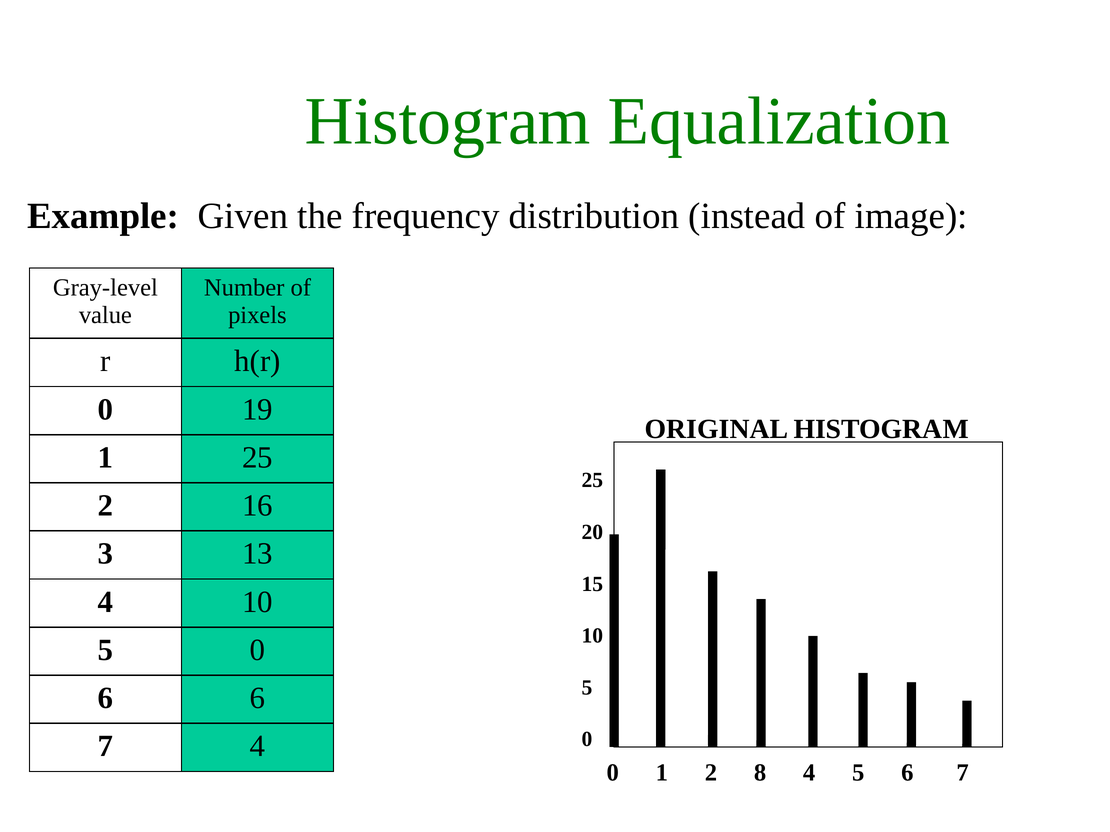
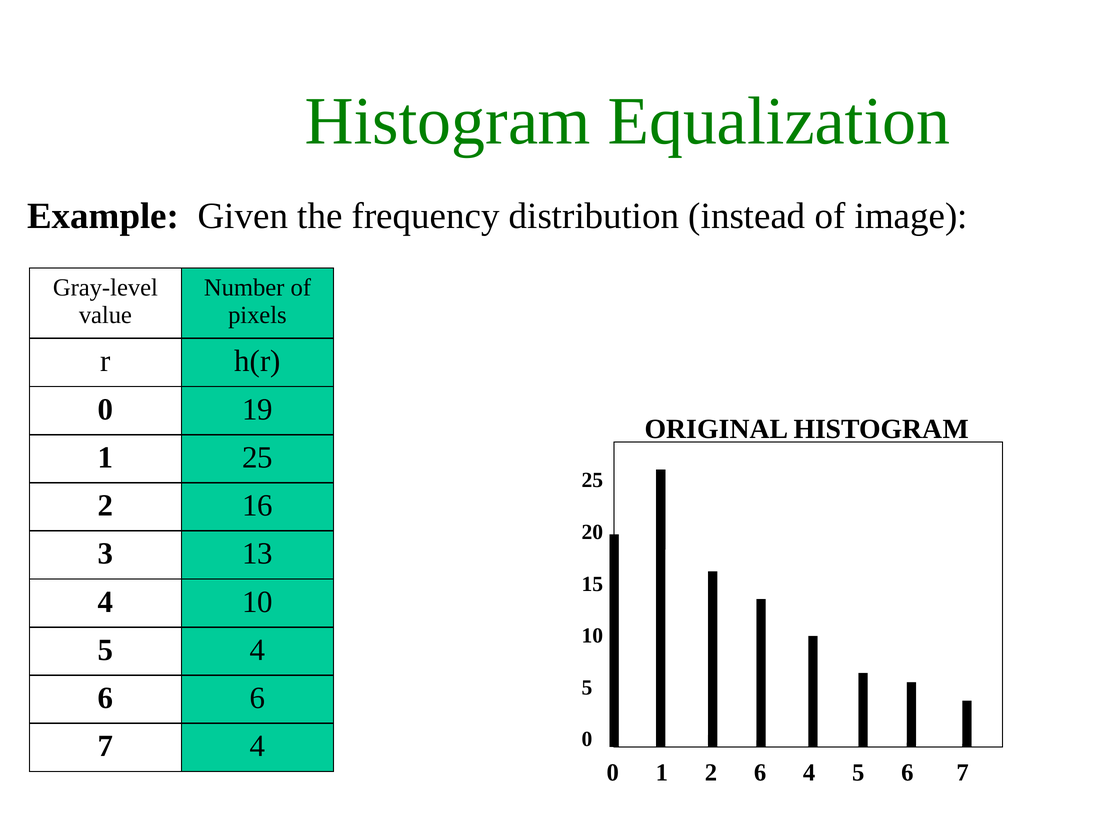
0: 0 -> 4 (258, 650)
2 8: 8 -> 6 (760, 773)
